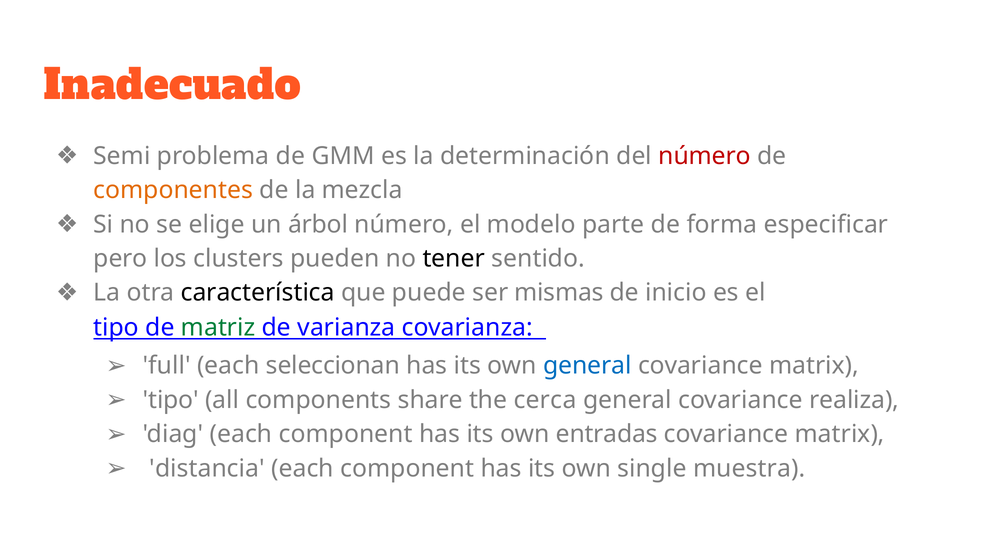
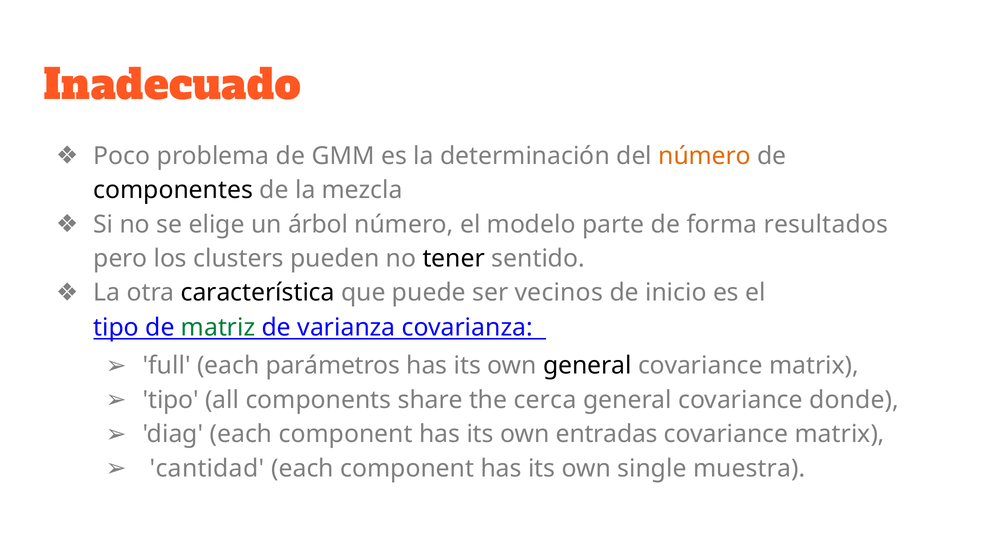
Semi: Semi -> Poco (122, 156)
número colour: red -> orange (705, 156)
componentes colour: orange -> black (173, 190)
especificar: especificar -> resultados (826, 224)
mismas: mismas -> vecinos (559, 293)
seleccionan: seleccionan -> parámetros (333, 366)
general colour: blue -> black (587, 366)
realiza: realiza -> donde (854, 400)
distancia: distancia -> cantidad (207, 468)
